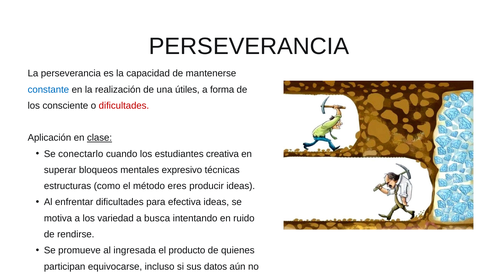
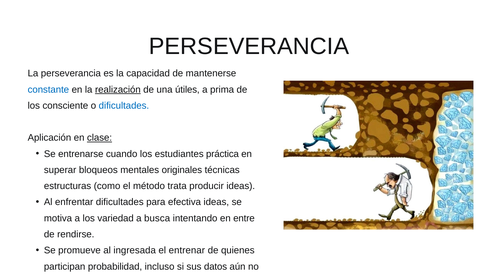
realización underline: none -> present (118, 89)
forma: forma -> prima (222, 89)
dificultades colour: red -> blue (124, 106)
conectarlo: conectarlo -> entrenarse (81, 154)
creativa: creativa -> práctica (222, 154)
expresivo: expresivo -> originales (182, 170)
eres: eres -> trata (177, 186)
ruido: ruido -> entre (244, 218)
producto: producto -> entrenar (187, 250)
equivocarse: equivocarse -> probabilidad (115, 266)
